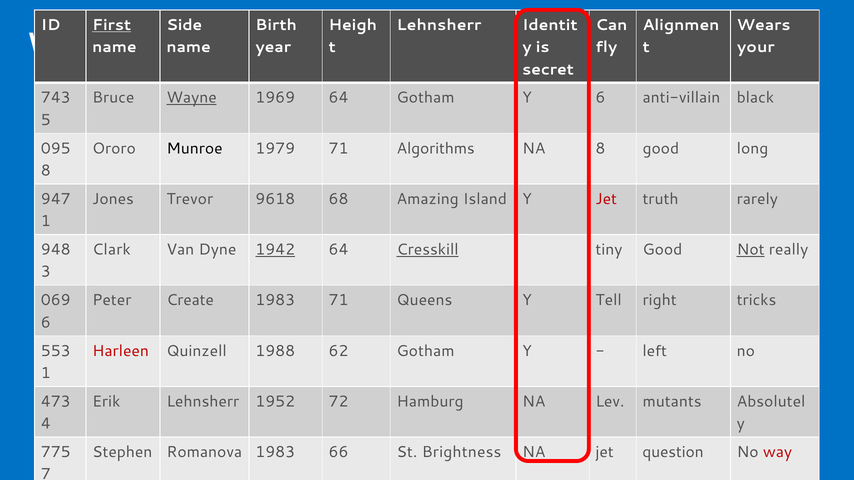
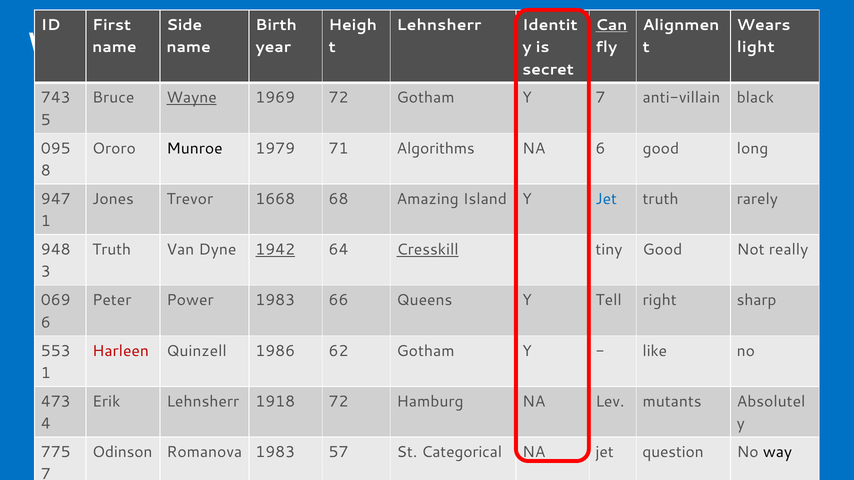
First underline: present -> none (112, 25)
Can underline: none -> present (611, 25)
your: your -> light (756, 47)
1969 64: 64 -> 72 (339, 98)
Y 6: 6 -> 7 (600, 98)
NA 8: 8 -> 6 (600, 149)
9618: 9618 -> 1668 (275, 199)
Jet colour: red -> blue (606, 199)
Clark: Clark -> Truth (112, 250)
Not underline: present -> none (751, 250)
Peter Create: Create -> Power (190, 300)
1983 71: 71 -> 66 (339, 300)
tricks: tricks -> sharp (757, 300)
1988: 1988 -> 1986 (275, 351)
left: left -> like (655, 351)
1952: 1952 -> 1918 (275, 402)
Stephen: Stephen -> Odinson (122, 452)
1983 66: 66 -> 57 (339, 452)
Brightness: Brightness -> Categorical (462, 452)
way colour: red -> black (778, 452)
